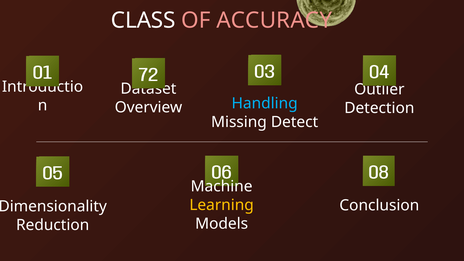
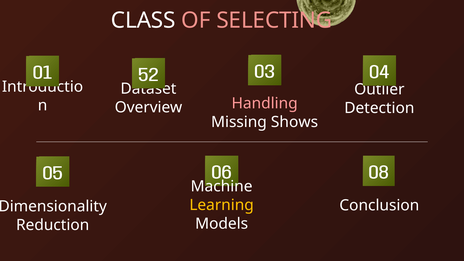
ACCURACY: ACCURACY -> SELECTING (274, 20)
72: 72 -> 52 (148, 75)
Handling colour: light blue -> pink (265, 104)
Detect: Detect -> Shows (294, 122)
